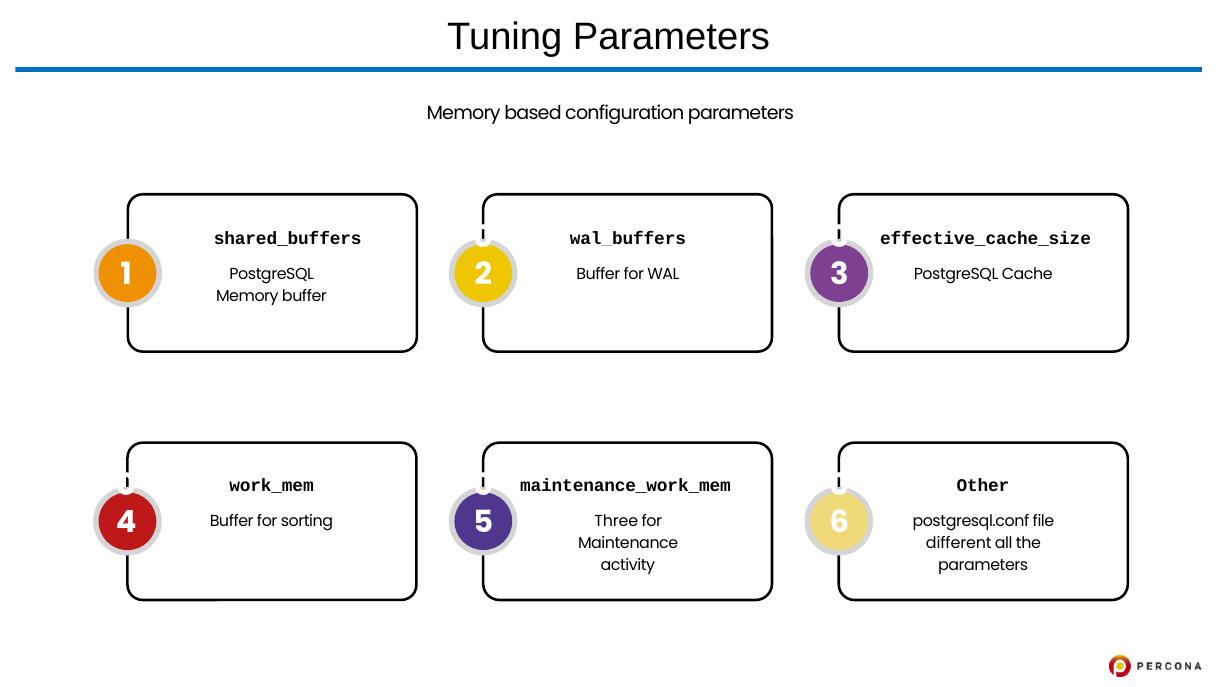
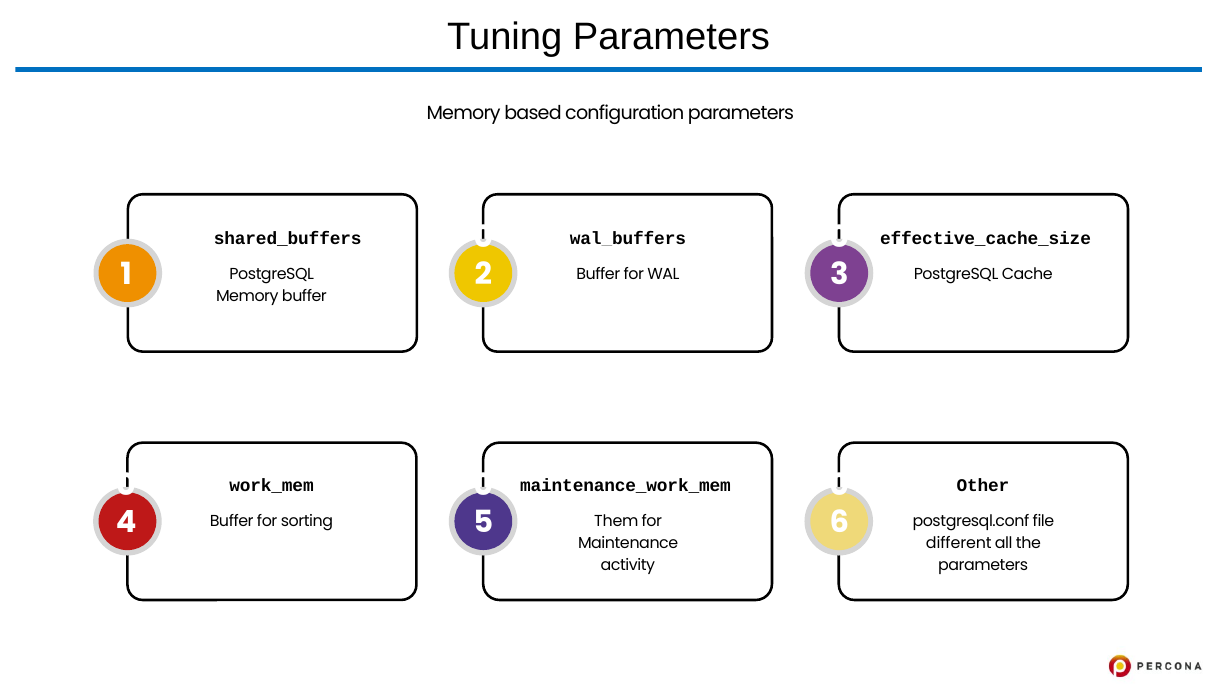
Three: Three -> Them (616, 521)
